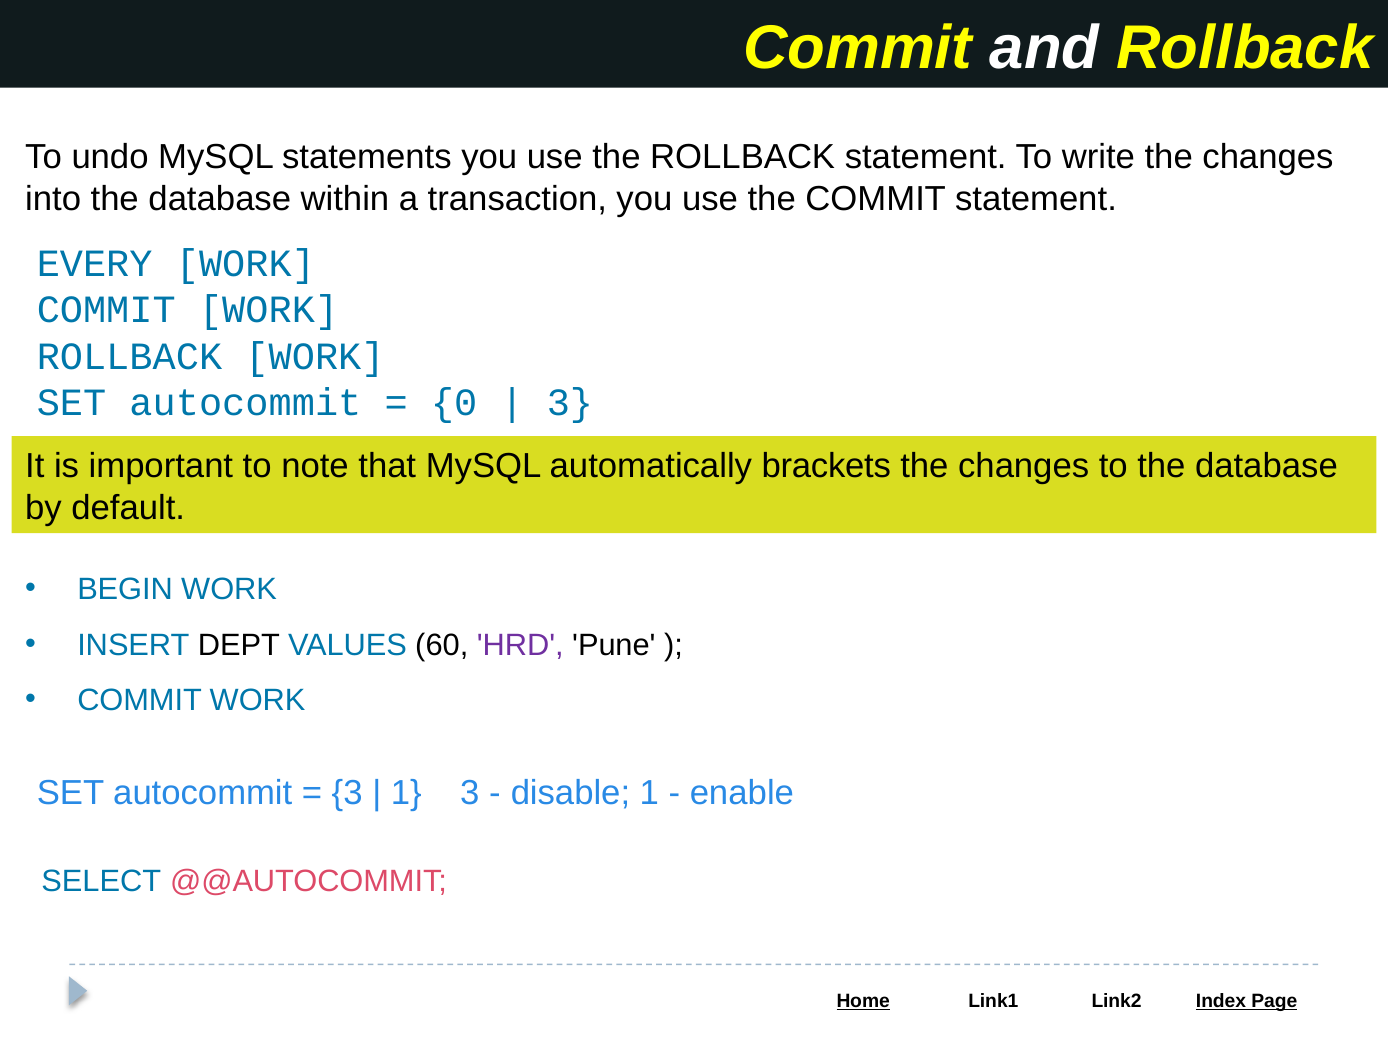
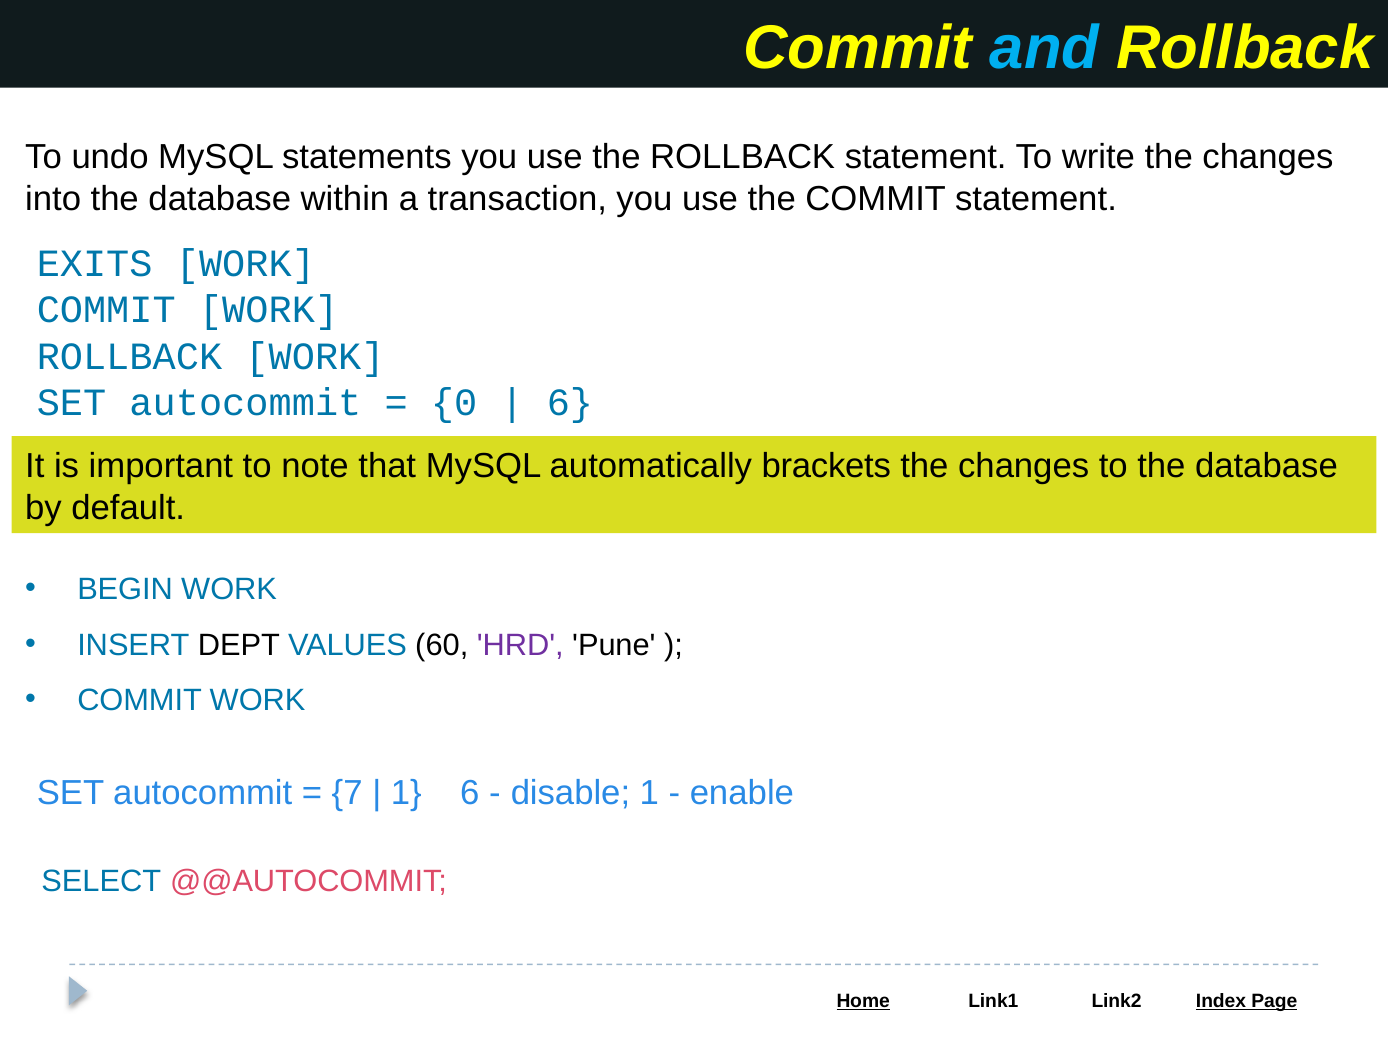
and colour: white -> light blue (1045, 48)
EVERY: EVERY -> EXITS (95, 264)
3: 3 -> 6 (570, 403)
3: 3 -> 7 (347, 793)
1 3: 3 -> 6 (470, 793)
